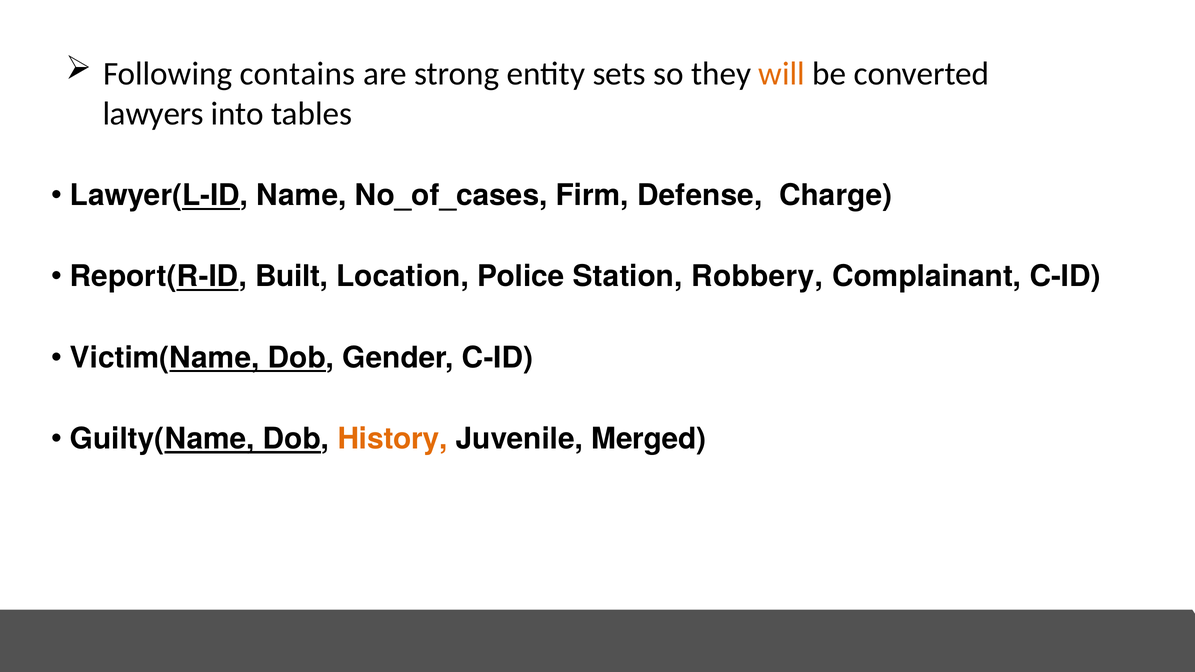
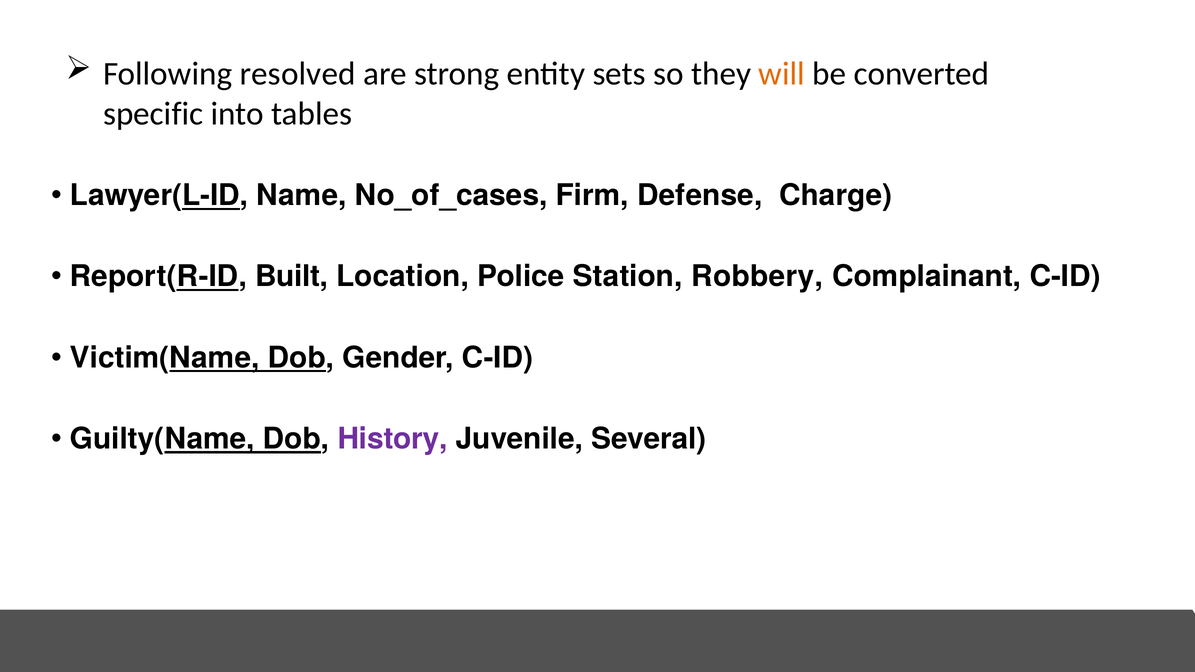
contains: contains -> resolved (298, 74)
lawyers: lawyers -> specific (153, 114)
History colour: orange -> purple (393, 439)
Merged: Merged -> Several (649, 439)
